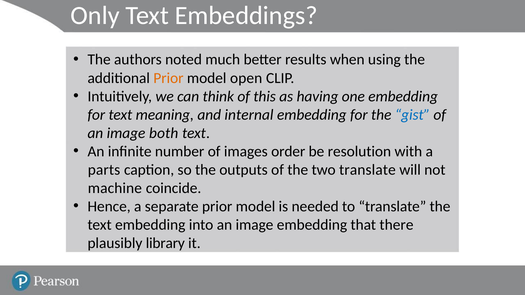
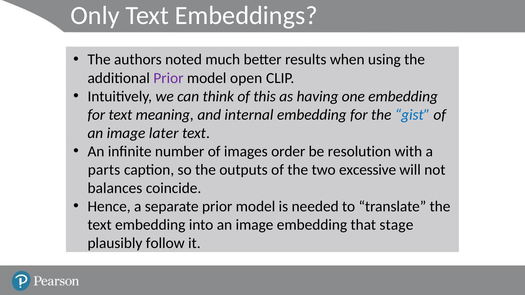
Prior colour: orange -> purple (168, 78)
both: both -> later (164, 133)
two translate: translate -> excessive (368, 170)
machine: machine -> balances (115, 188)
there: there -> stage (396, 225)
library: library -> follow (165, 243)
